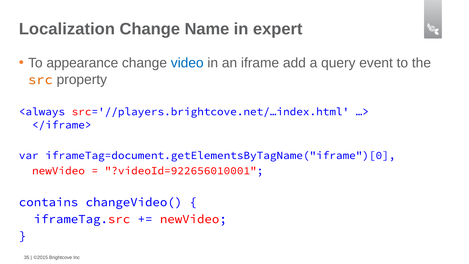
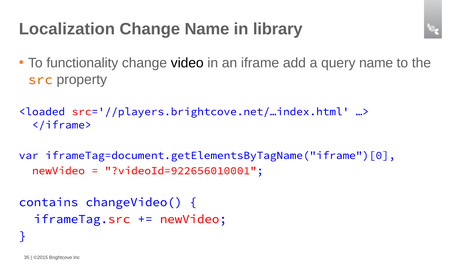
expert: expert -> library (278, 29)
appearance: appearance -> functionality (82, 63)
video colour: blue -> black (187, 63)
query event: event -> name (376, 63)
<always: <always -> <loaded (42, 112)
